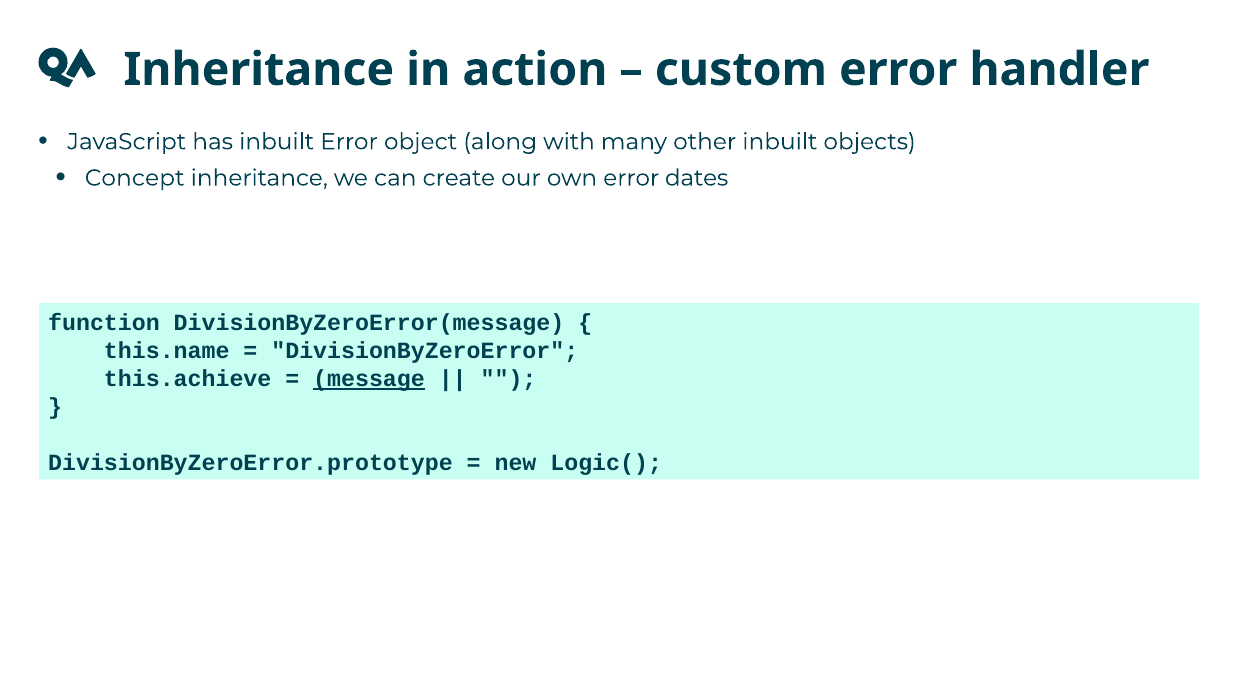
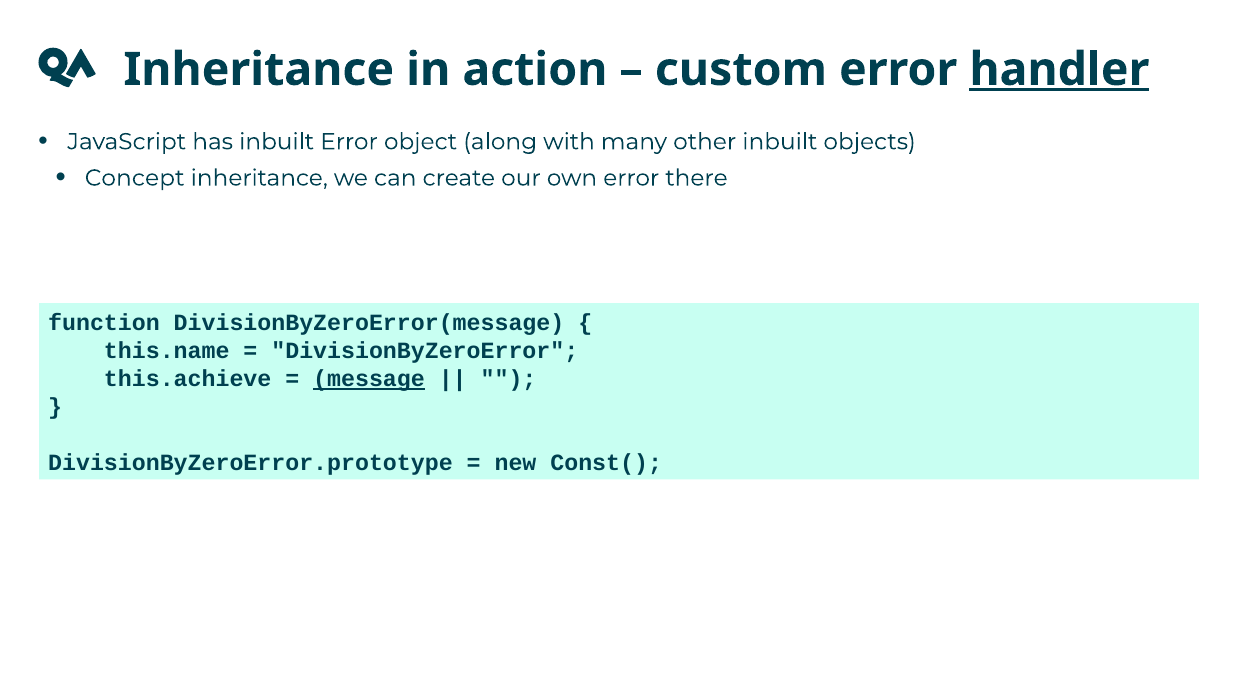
handler underline: none -> present (1059, 70)
dates: dates -> there (696, 178)
Logic(: Logic( -> Const( (606, 463)
